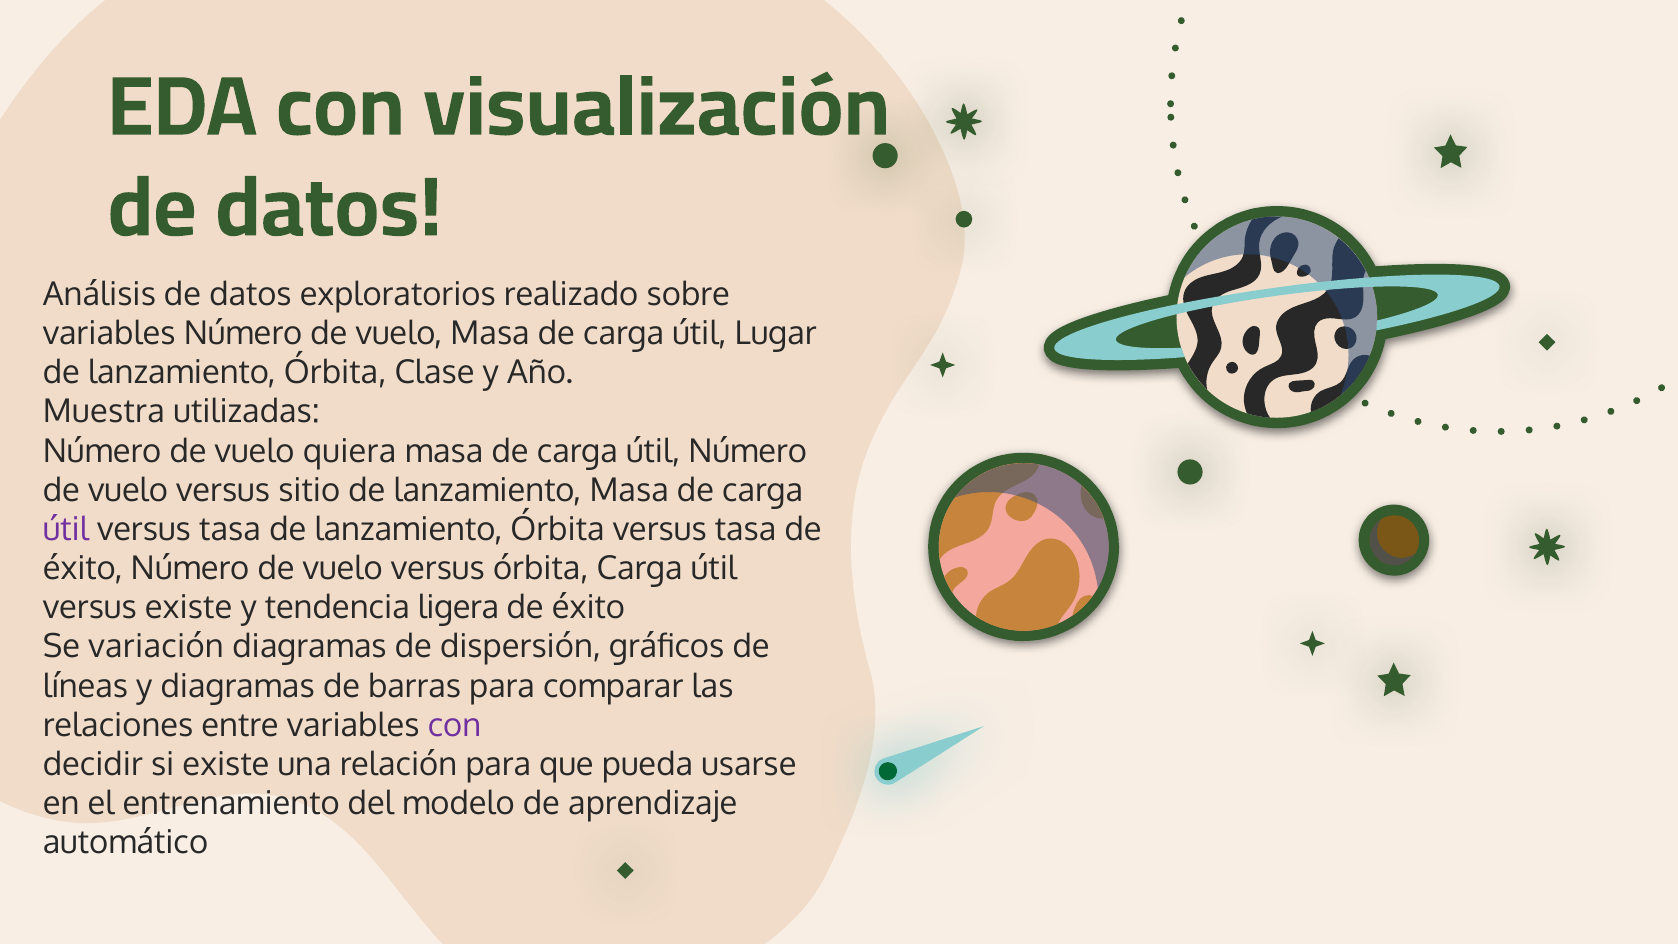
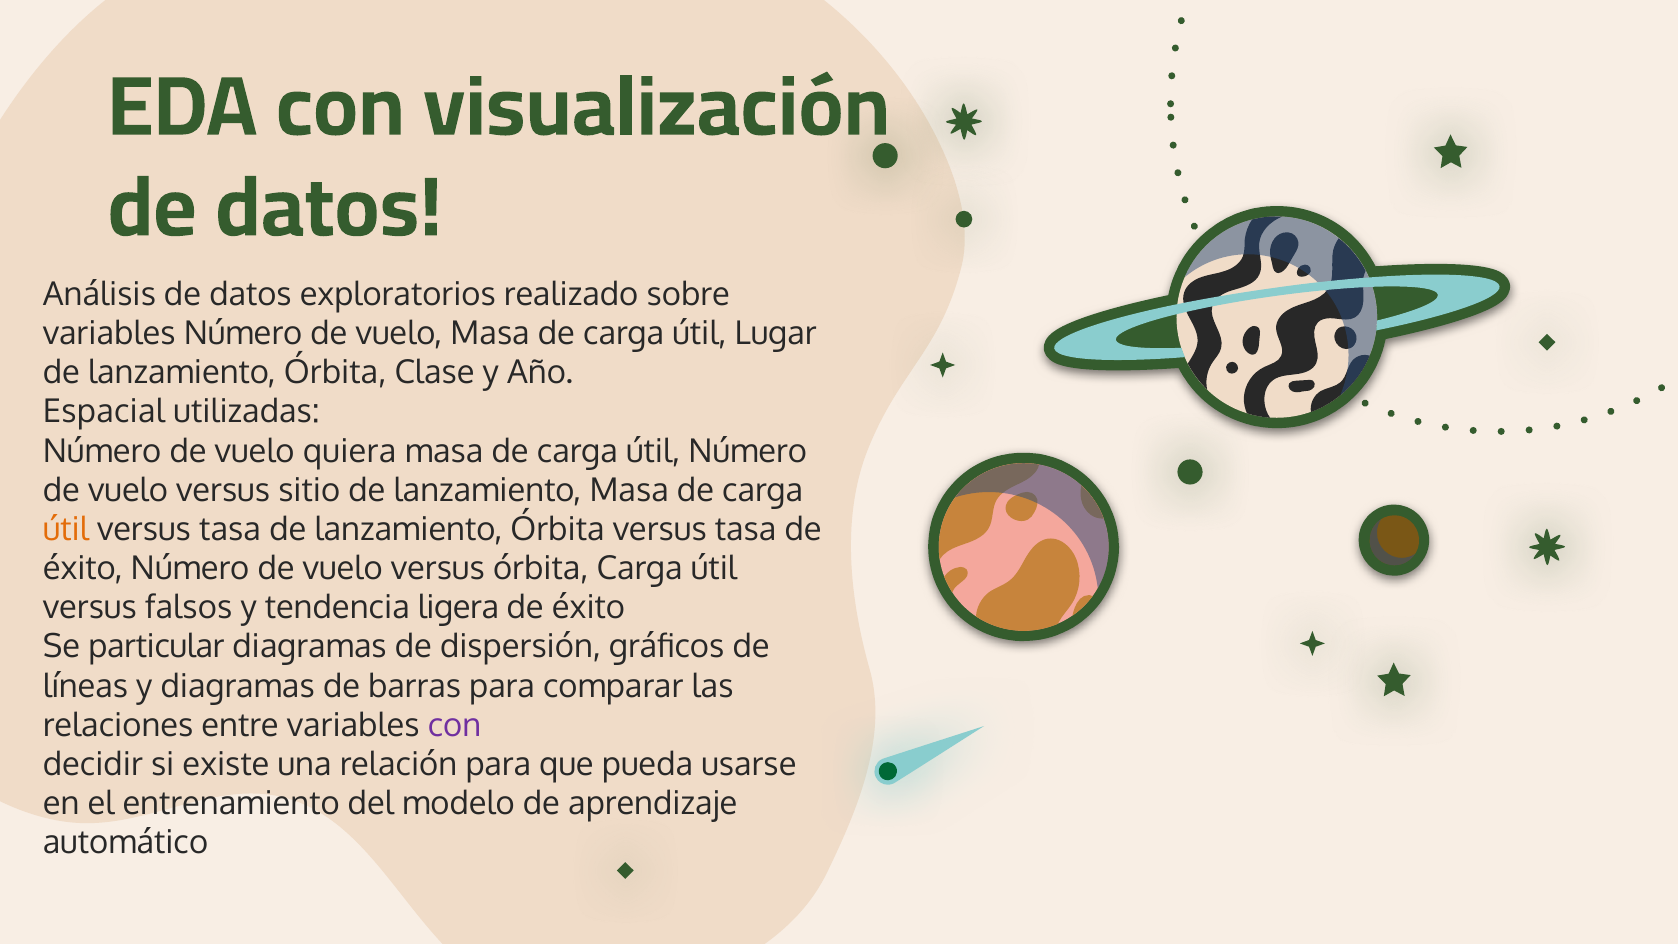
Muestra: Muestra -> Espacial (104, 412)
útil colour: purple -> orange (66, 530)
versus existe: existe -> falsos (188, 608)
variación: variación -> particular (156, 647)
